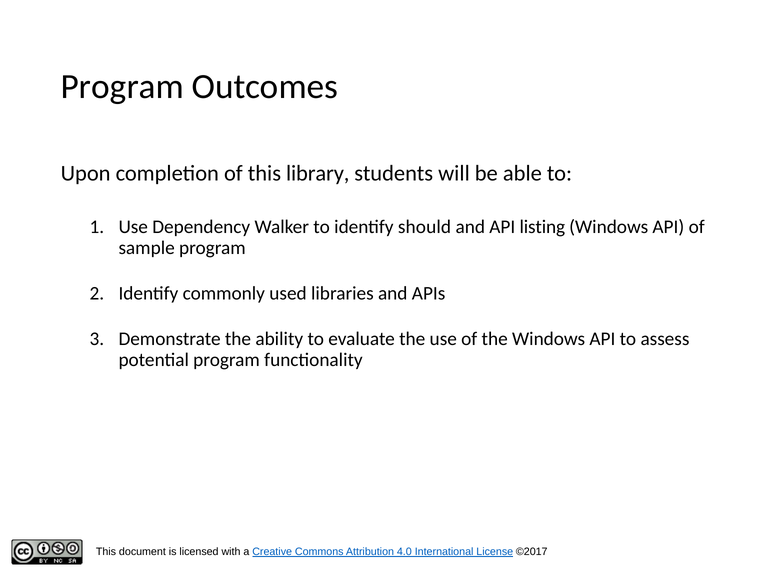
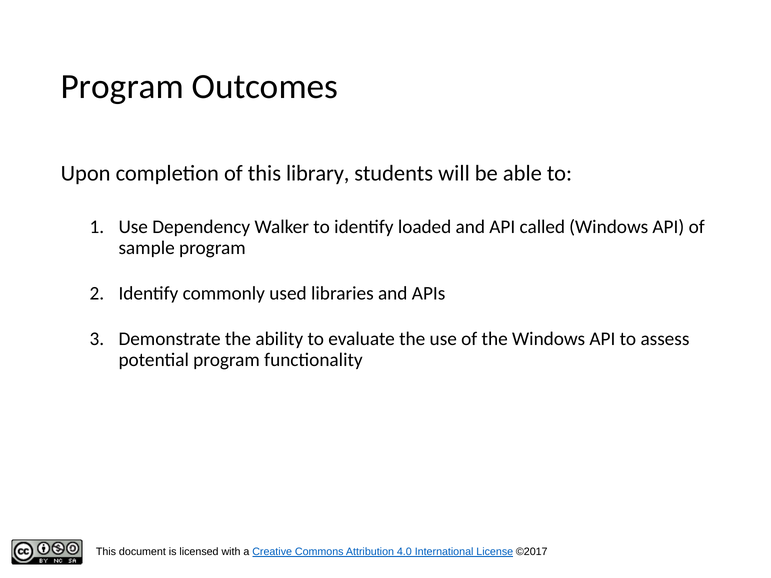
should: should -> loaded (425, 227)
listing: listing -> called (542, 227)
